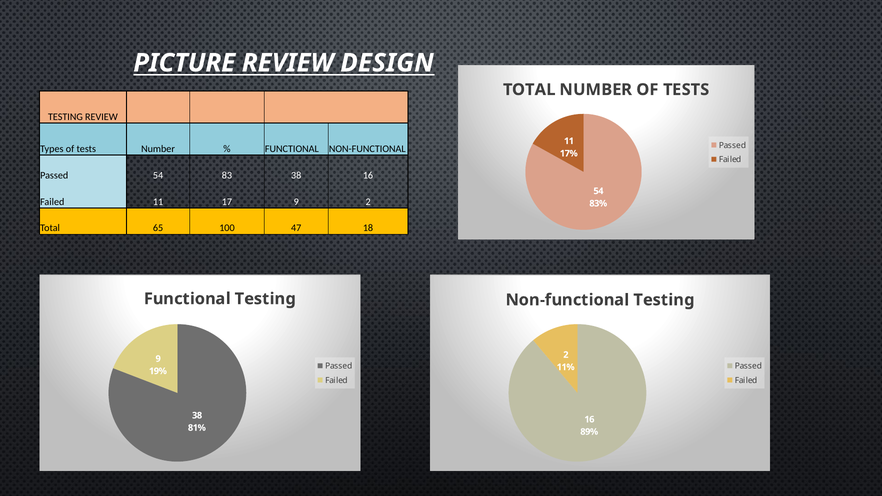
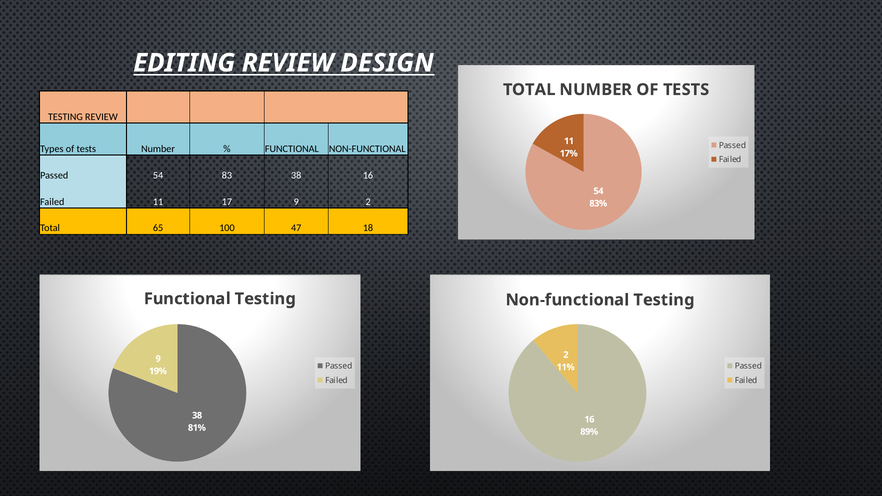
PICTURE: PICTURE -> EDITING (184, 63)
